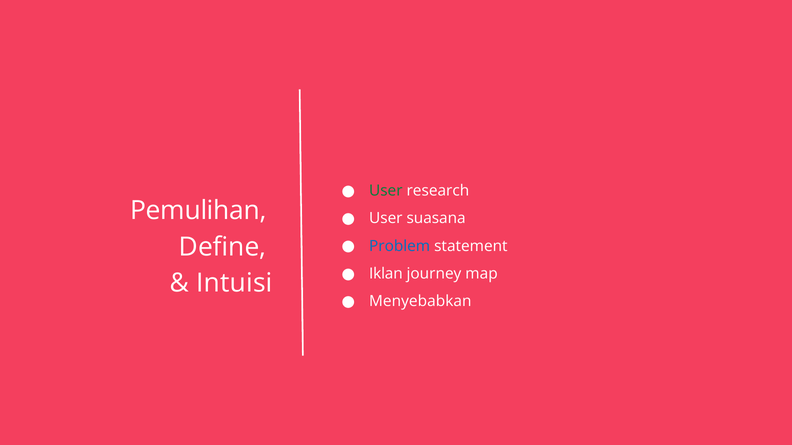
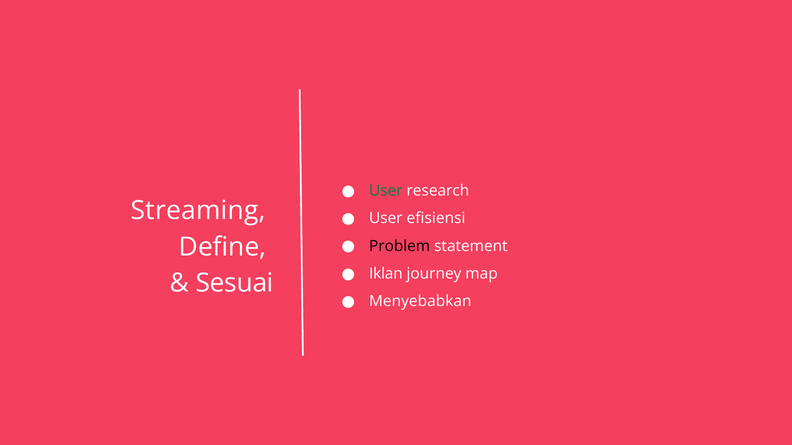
Pemulihan: Pemulihan -> Streaming (198, 211)
suasana: suasana -> efisiensi (436, 219)
Problem colour: blue -> black (400, 246)
Intuisi: Intuisi -> Sesuai (235, 284)
